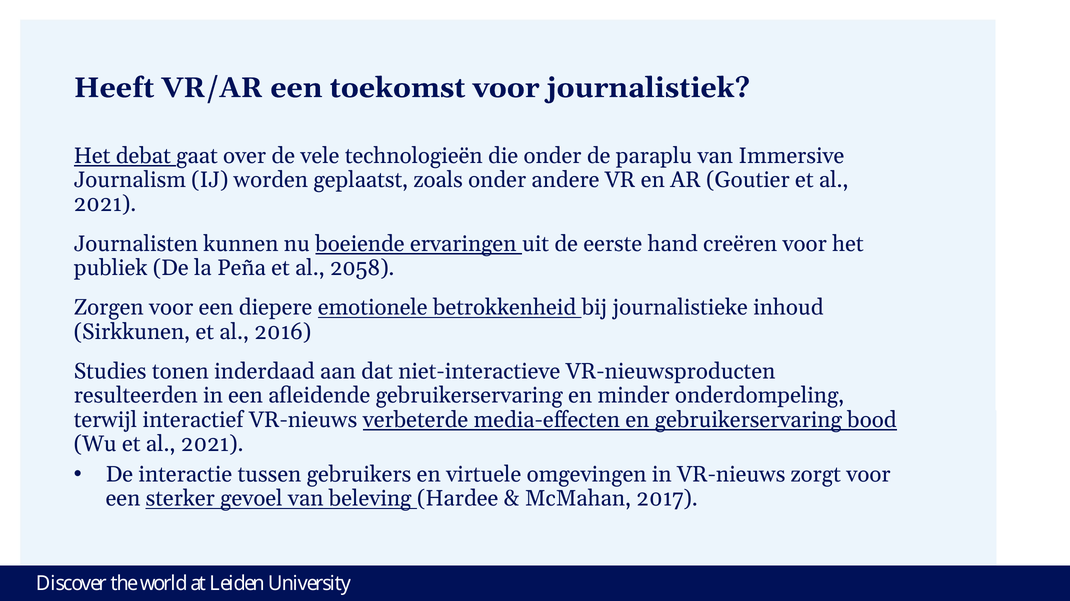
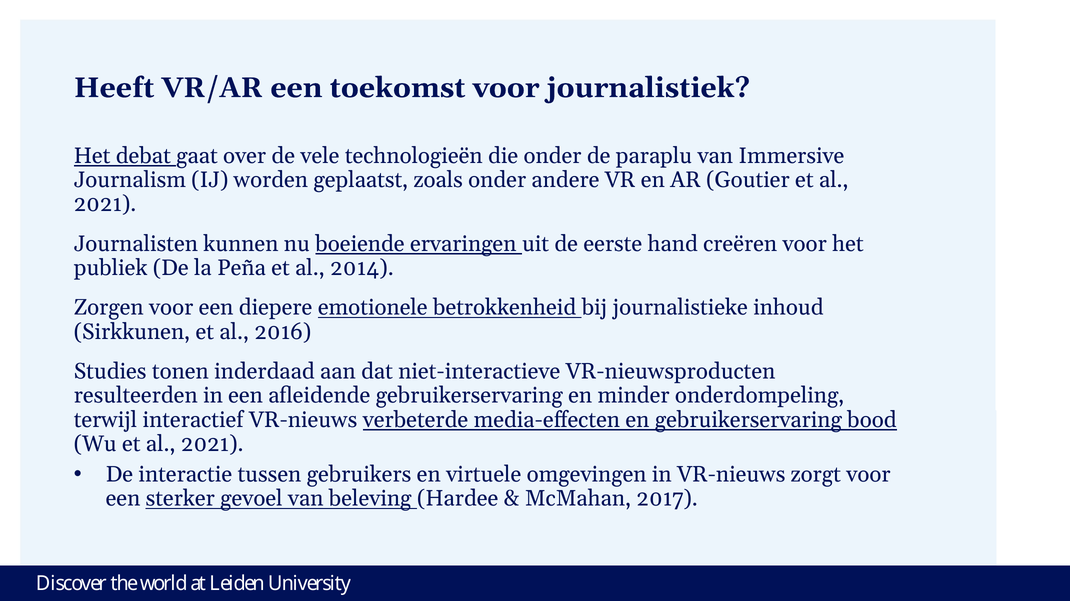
2058: 2058 -> 2014 (362, 268)
